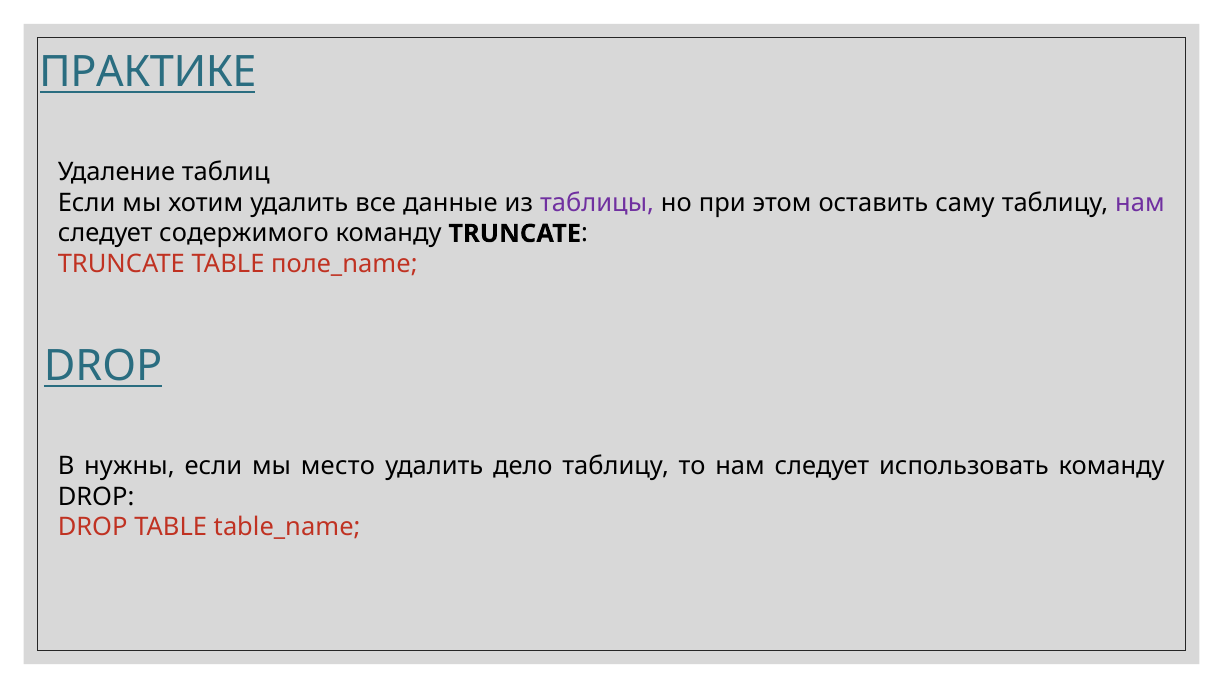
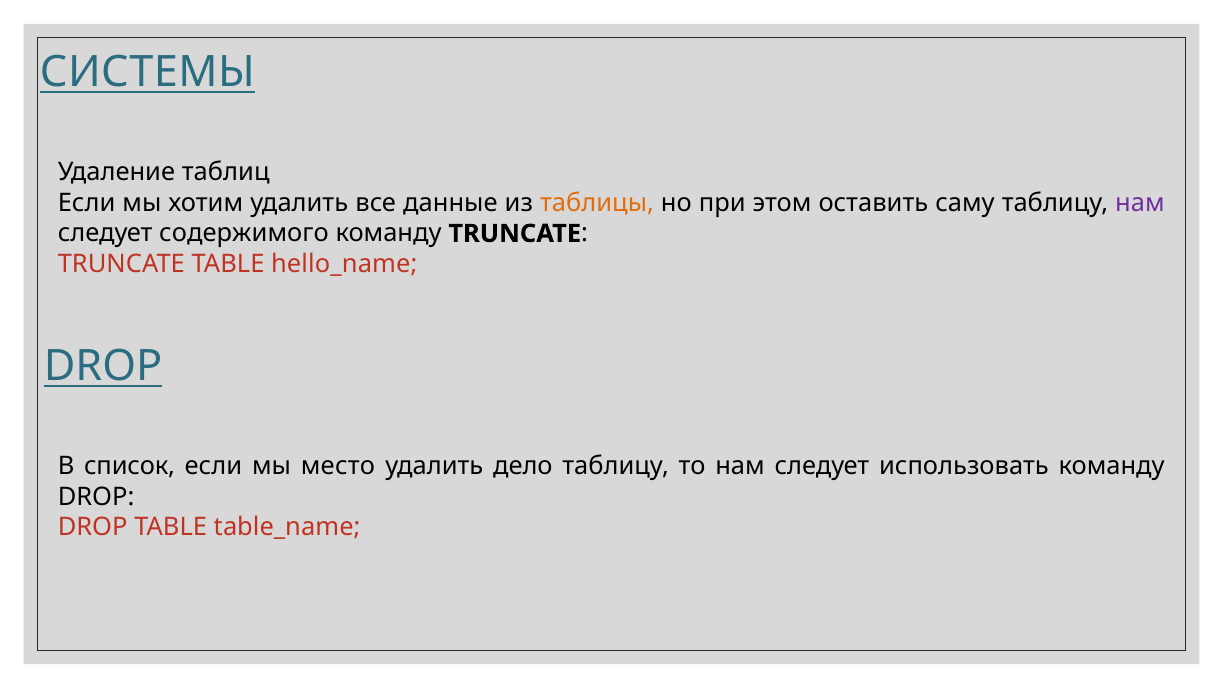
ПРАКТИКЕ: ПРАКТИКЕ -> СИСТЕМЫ (147, 73)
таблицы colour: purple -> orange (597, 203)
поле_name: поле_name -> hello_name (344, 264)
нужны: нужны -> список (130, 466)
